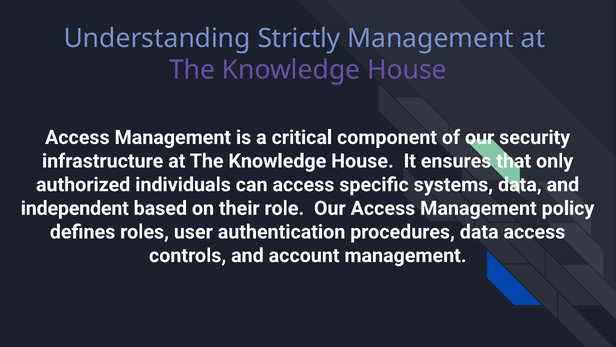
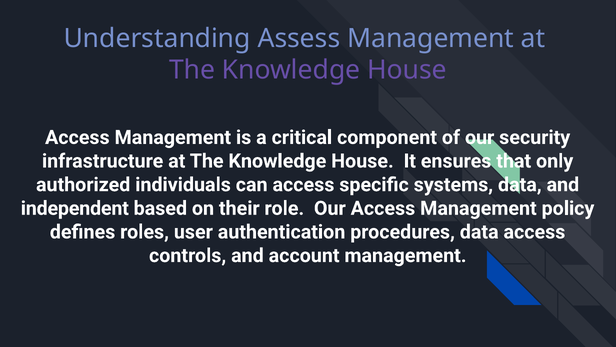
Strictly: Strictly -> Assess (299, 38)
